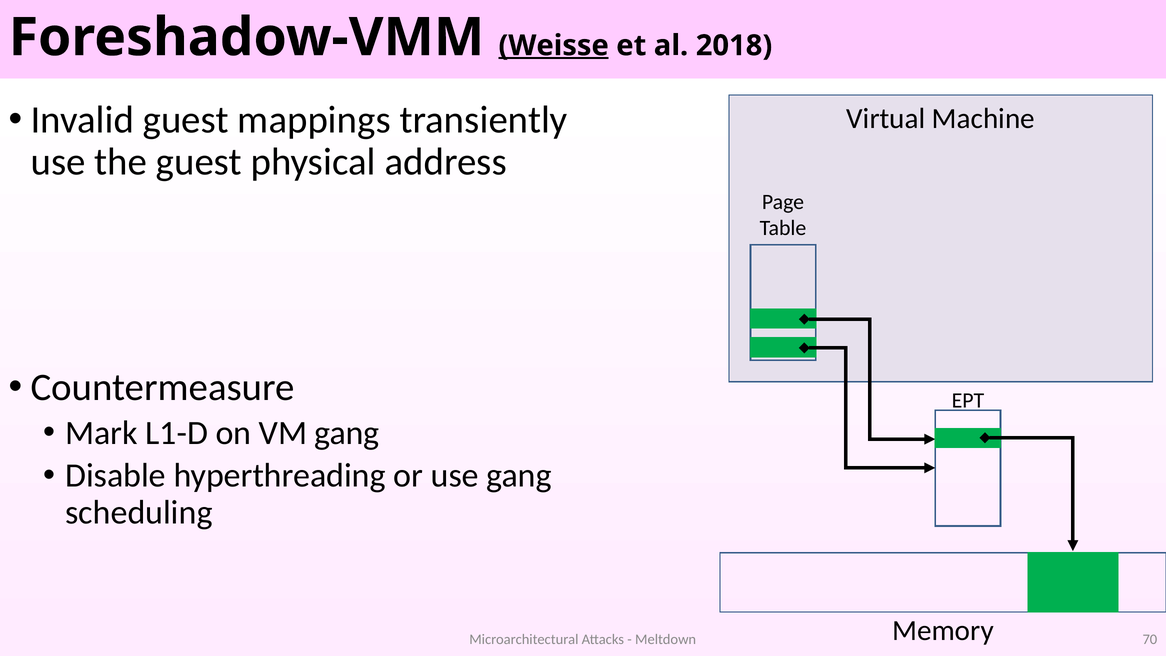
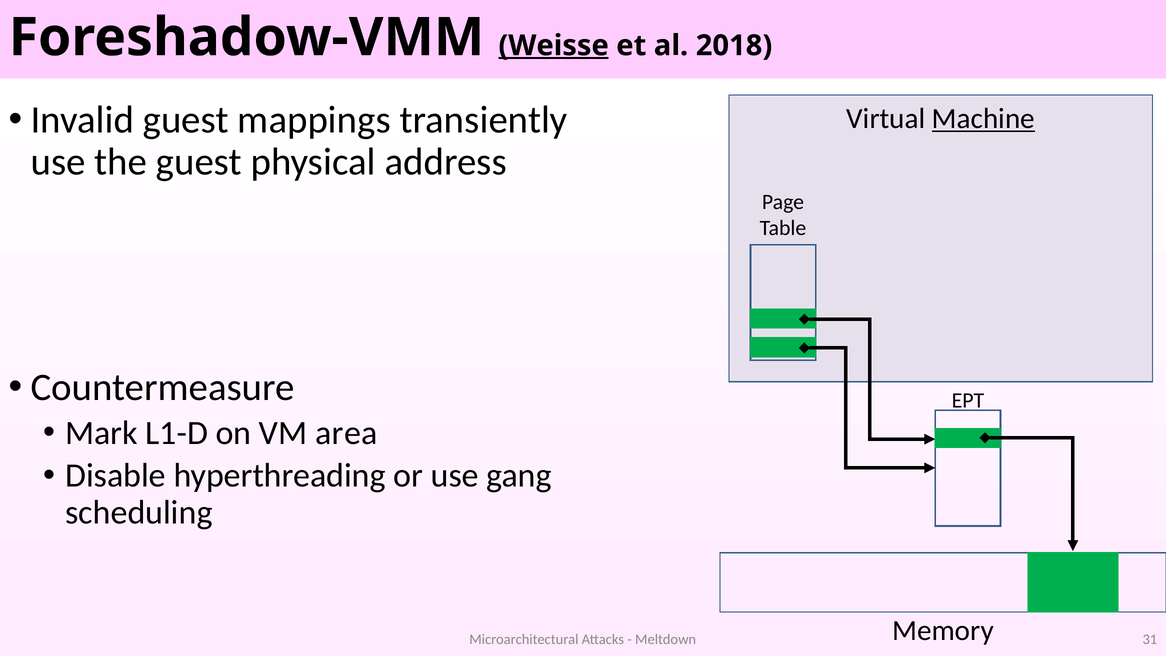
Machine underline: none -> present (983, 119)
VM gang: gang -> area (346, 433)
70: 70 -> 31 (1150, 639)
